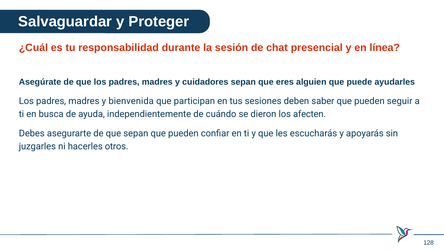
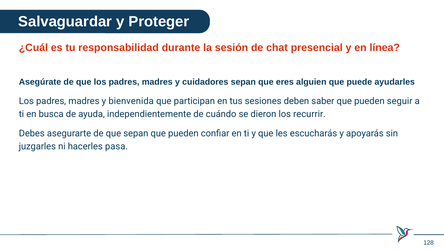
afecten: afecten -> recurrir (309, 114)
otros: otros -> pasa (116, 146)
